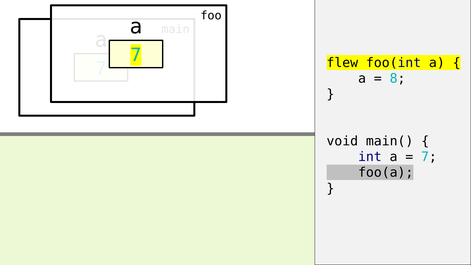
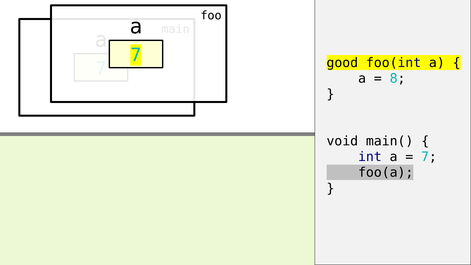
flew: flew -> good (342, 63)
